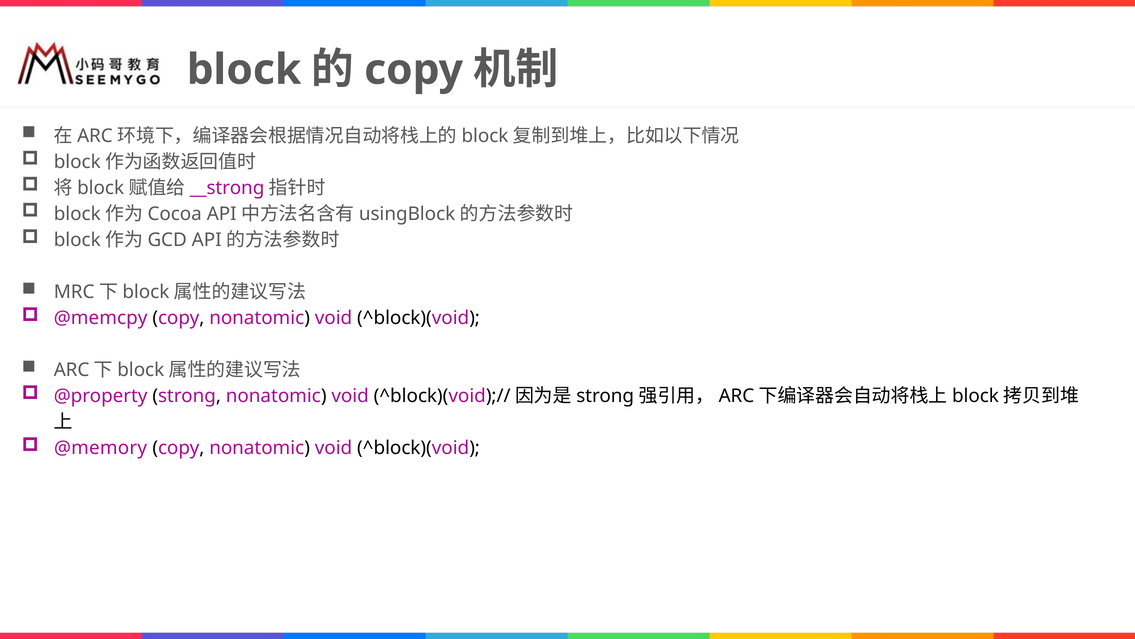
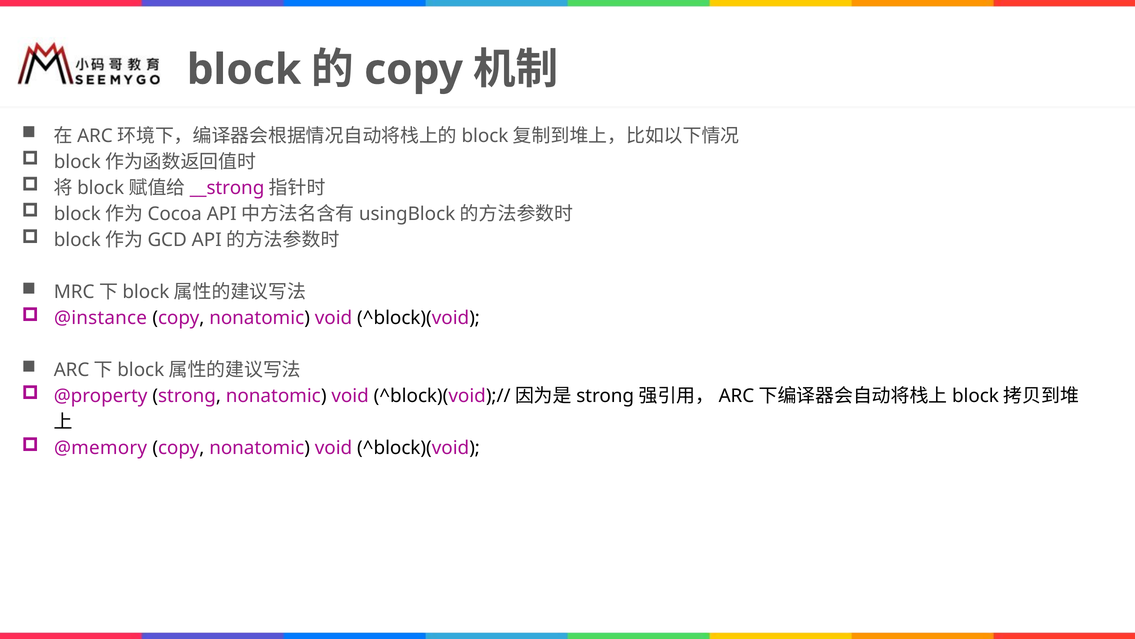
@memcpy: @memcpy -> @instance (101, 318)
